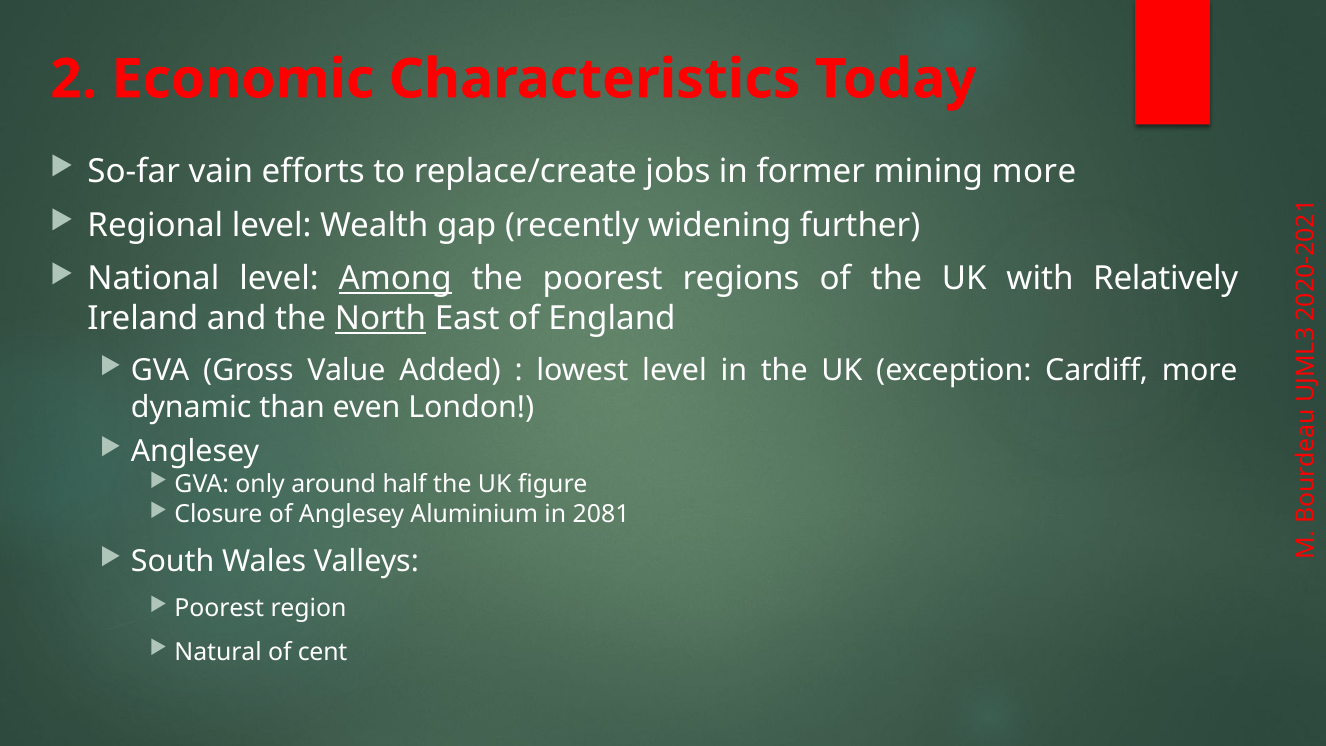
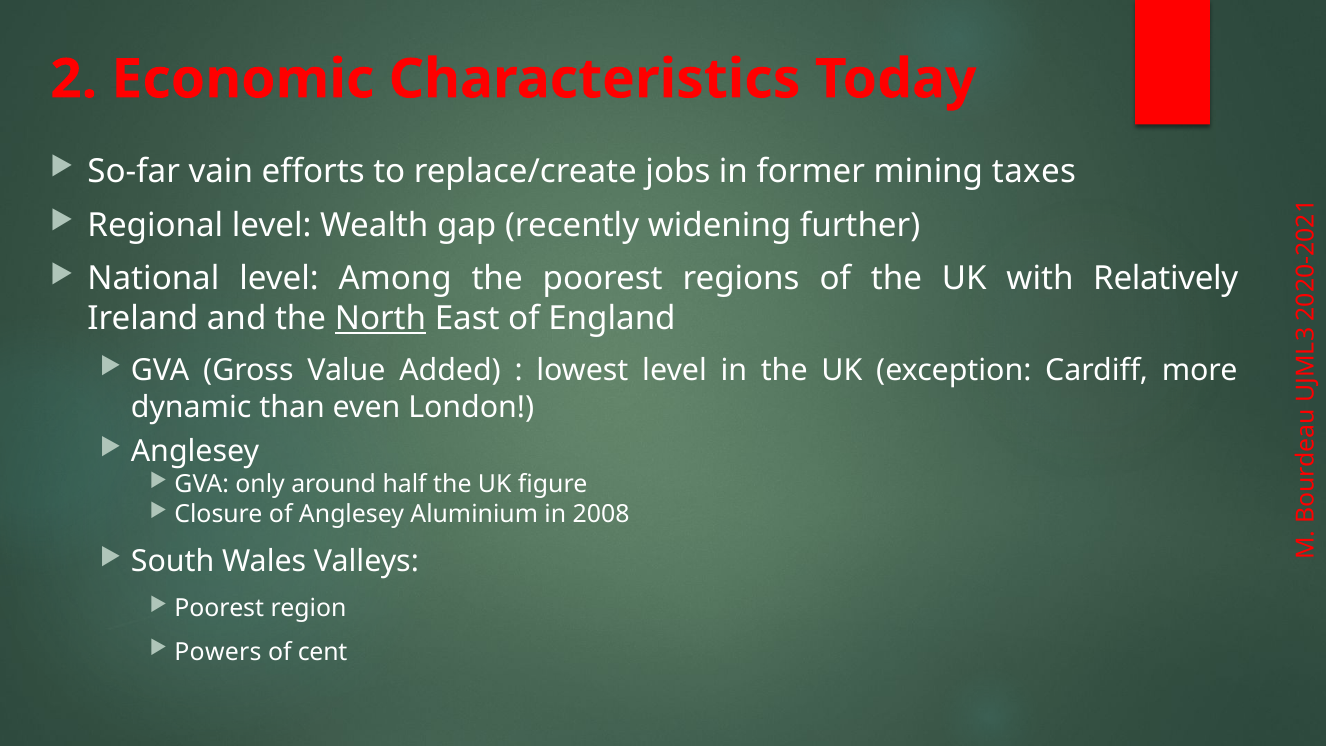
mining more: more -> taxes (1034, 172)
Among underline: present -> none (395, 279)
2081: 2081 -> 2008 (601, 514)
Natural: Natural -> Powers (218, 652)
